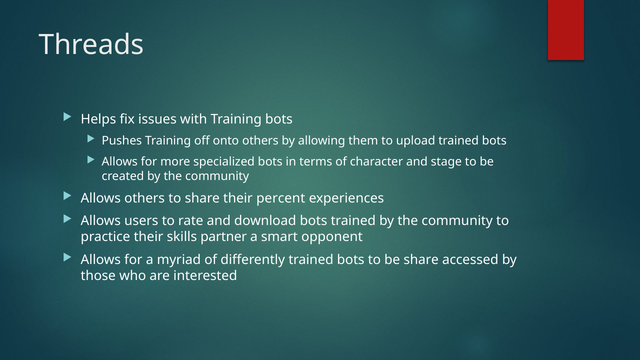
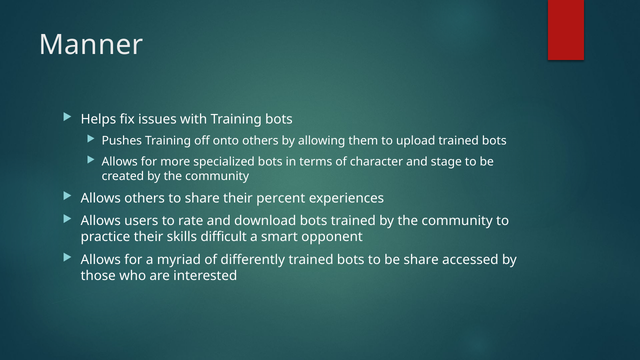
Threads: Threads -> Manner (91, 45)
partner: partner -> difficult (224, 237)
